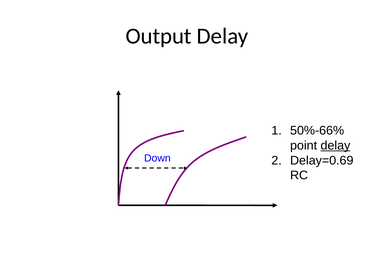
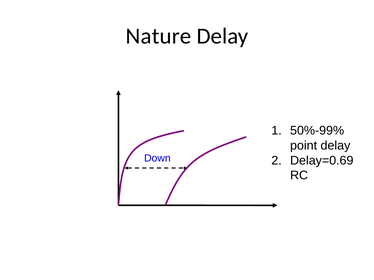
Output: Output -> Nature (158, 36)
50%-66%: 50%-66% -> 50%-99% (317, 131)
delay underline: present -> none (335, 146)
